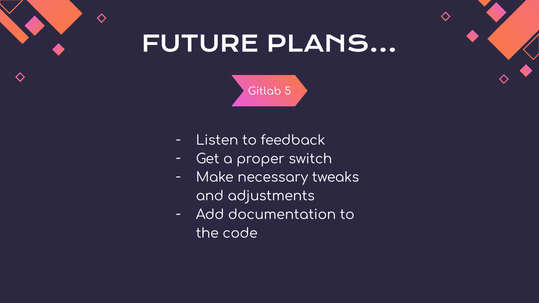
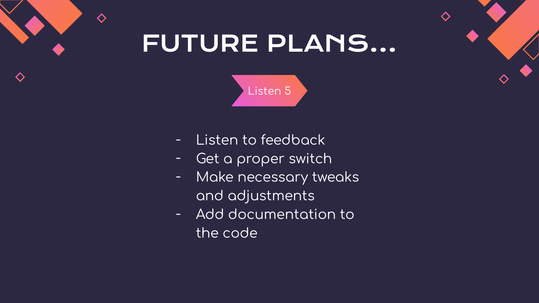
Gitlab: Gitlab -> Listen (265, 92)
